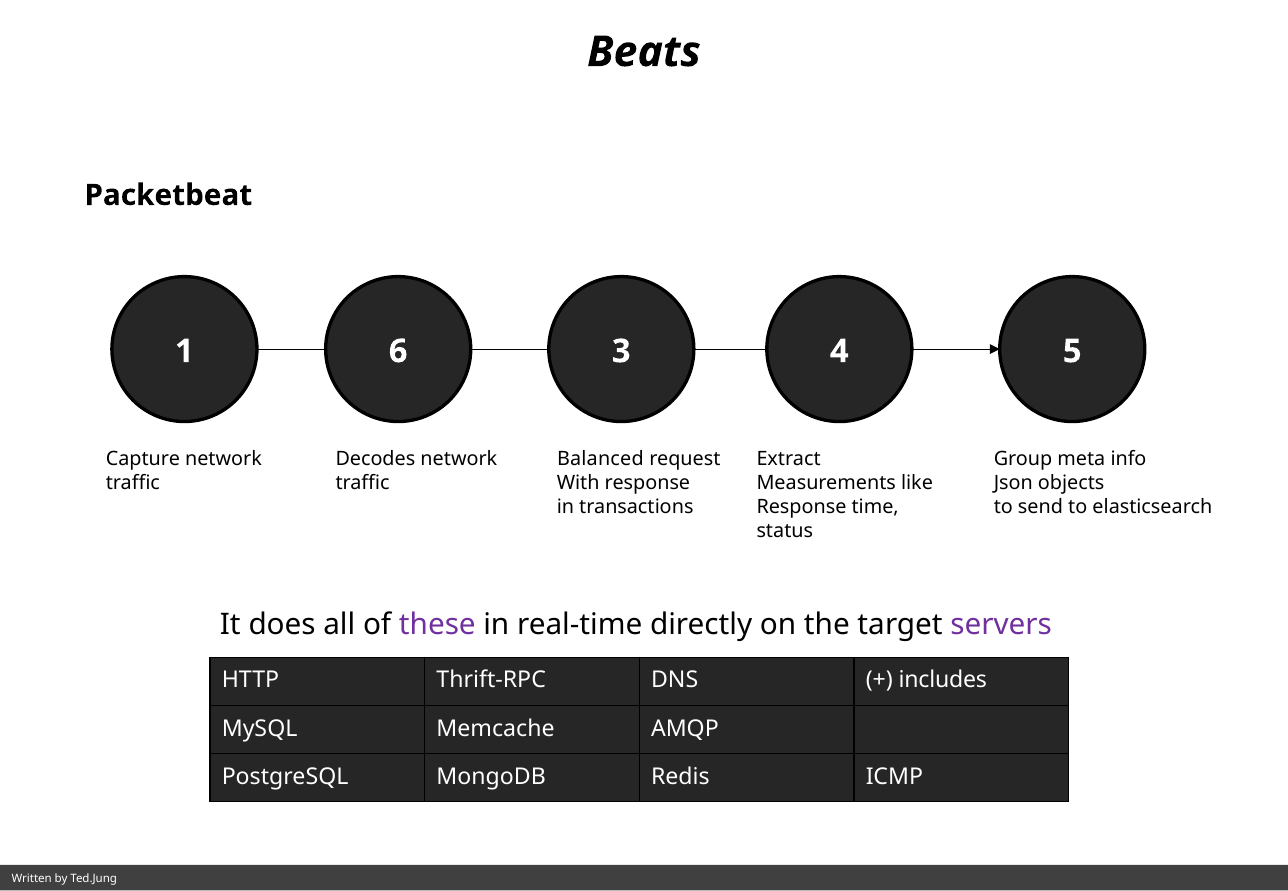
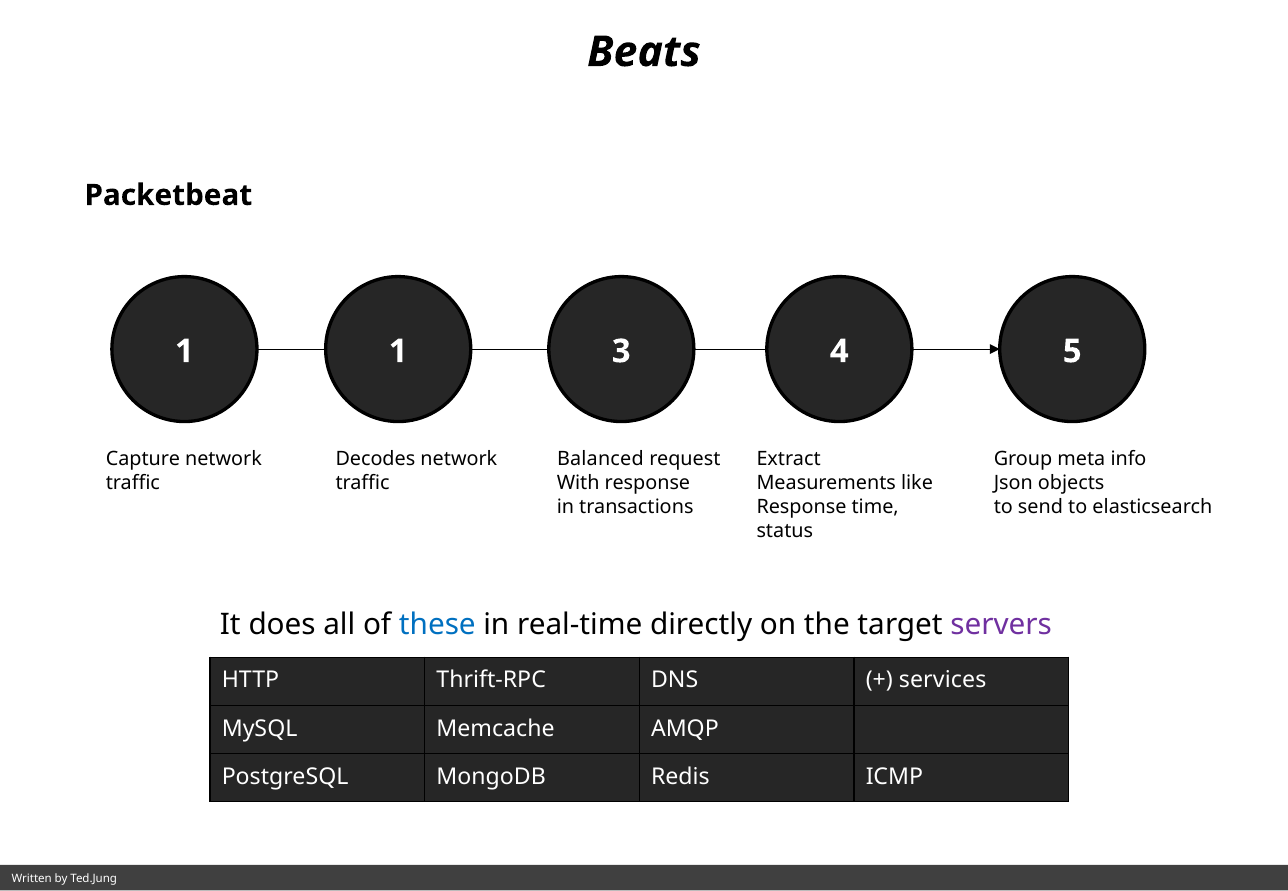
1 6: 6 -> 1 (398, 352)
these colour: purple -> blue (437, 625)
includes: includes -> services (943, 681)
